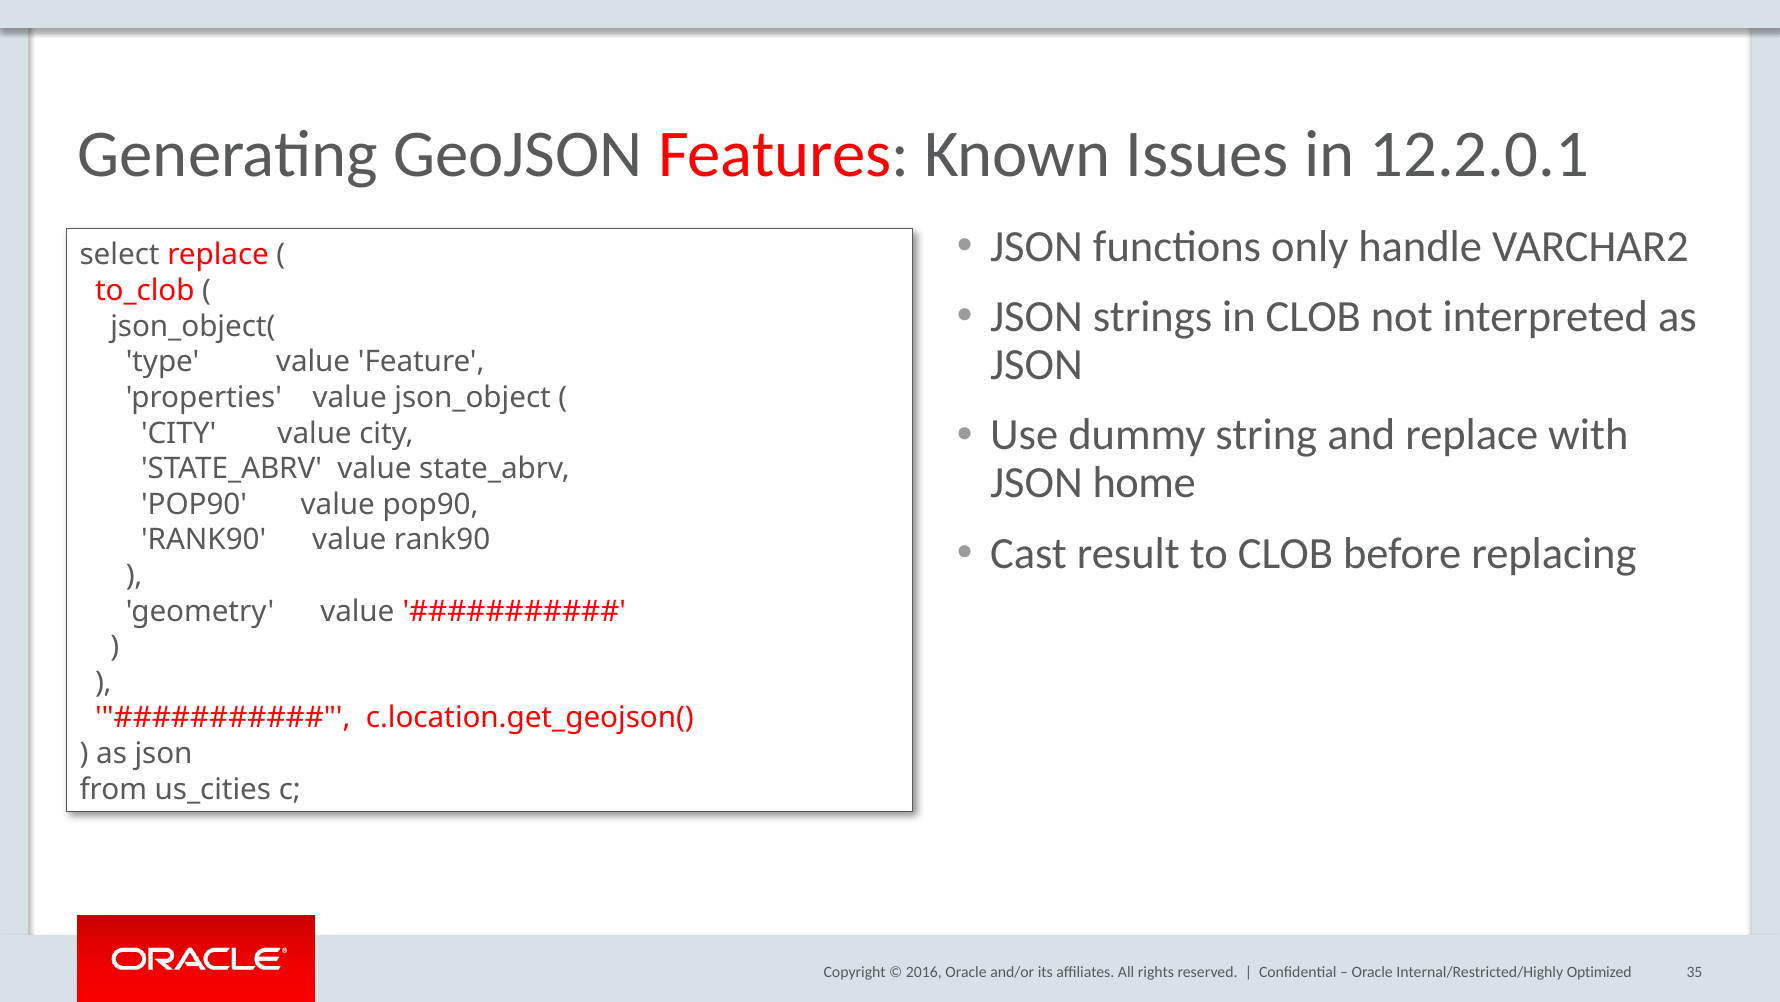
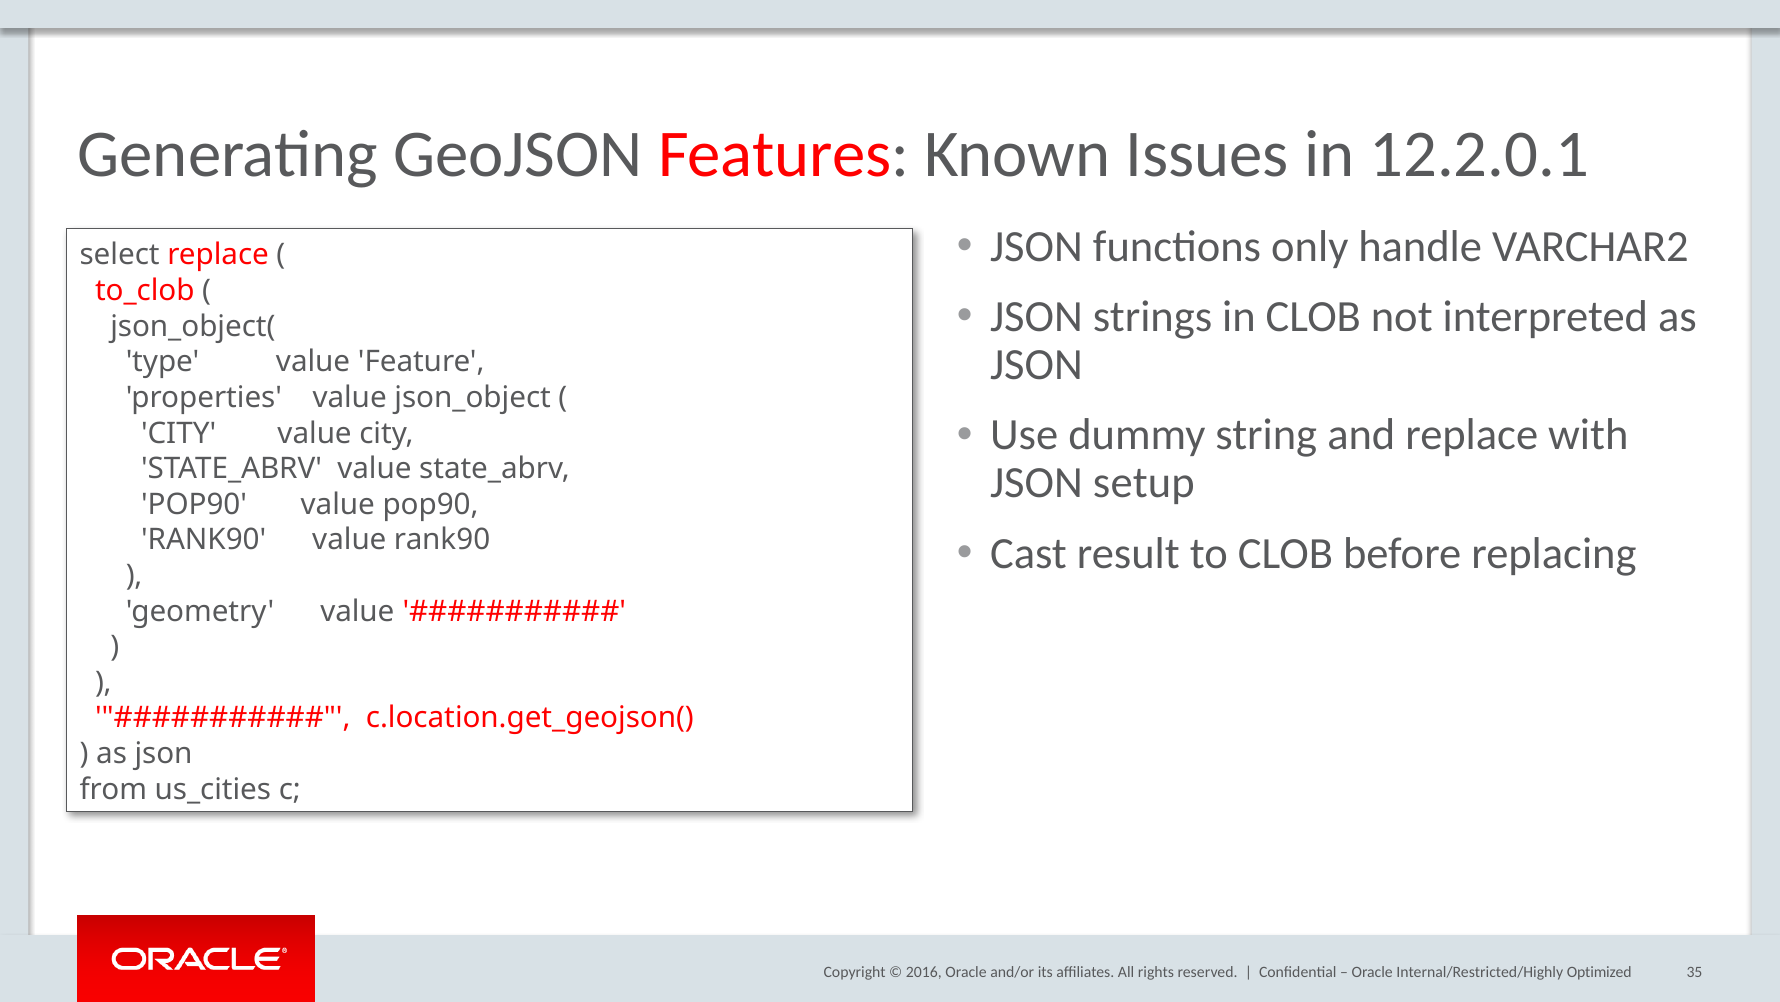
home: home -> setup (1144, 483)
